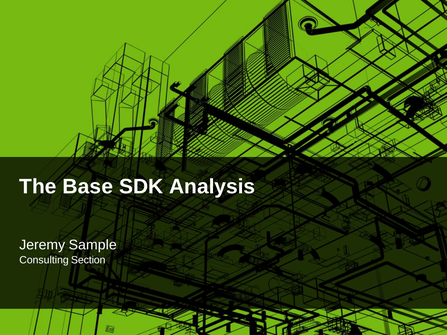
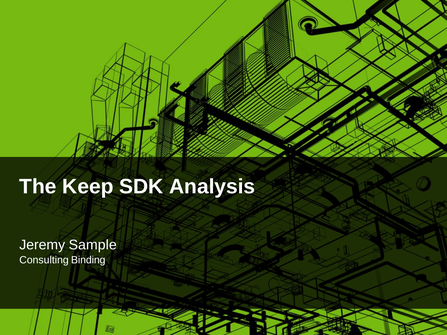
Base: Base -> Keep (88, 187)
Section: Section -> Binding (88, 260)
